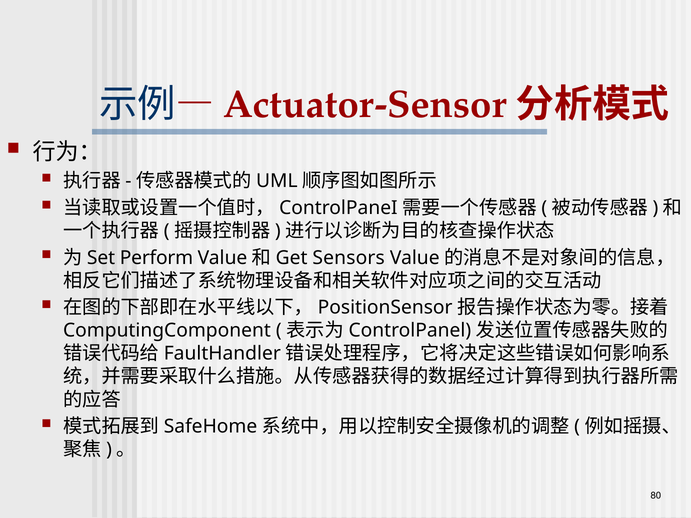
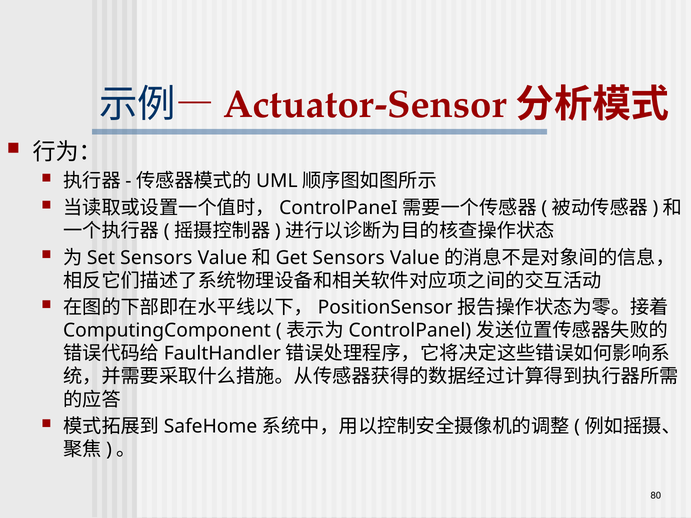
Perform: Perform -> Sensors (156, 258)
